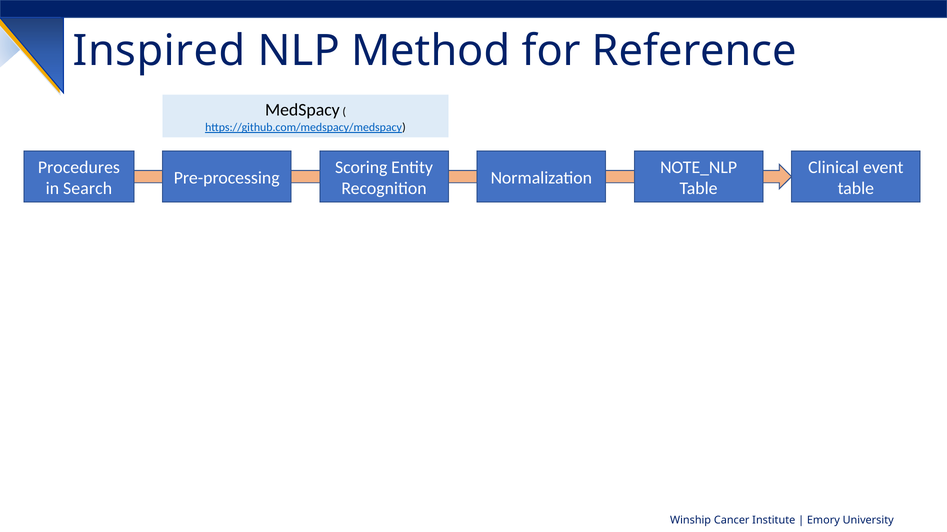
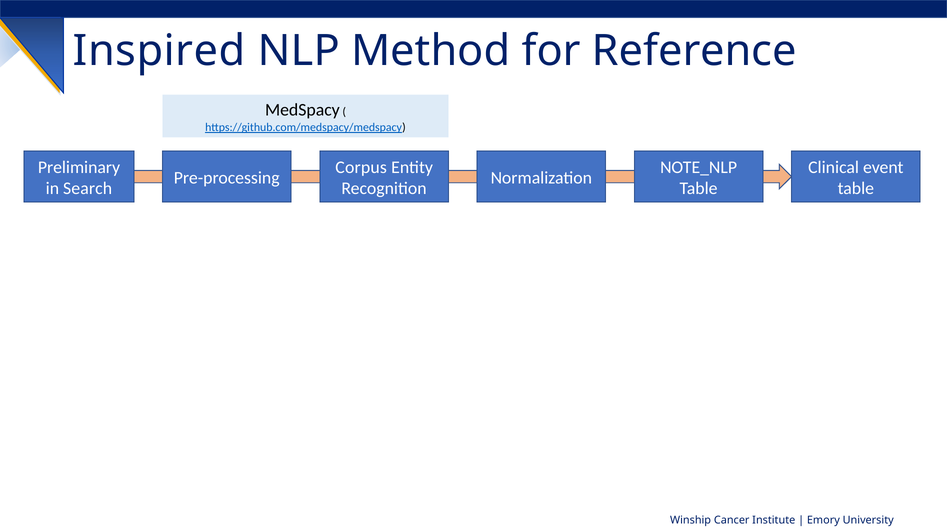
Procedures: Procedures -> Preliminary (79, 167)
Scoring: Scoring -> Corpus (361, 167)
